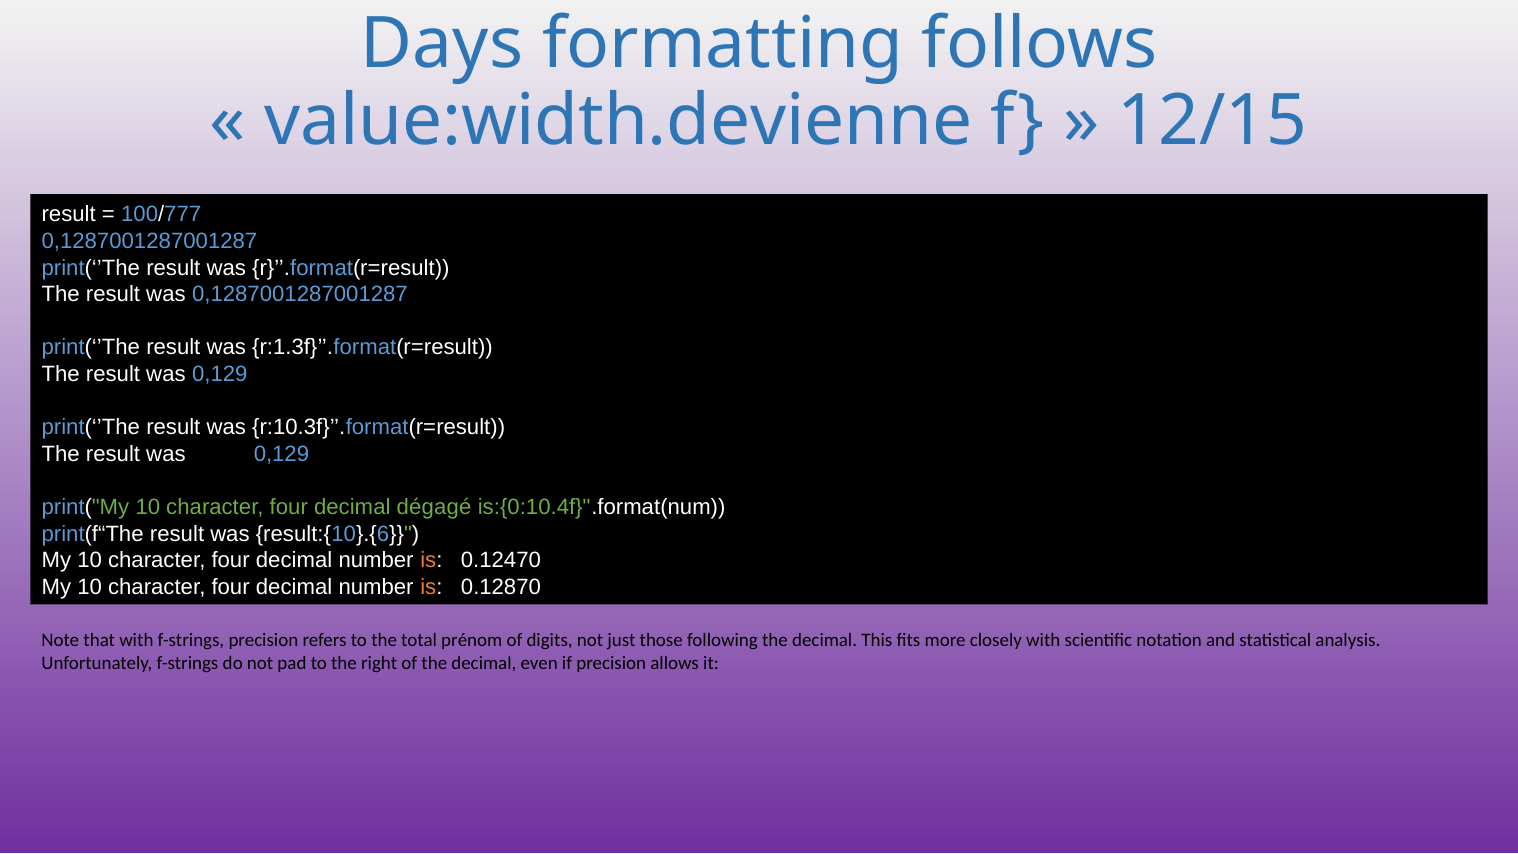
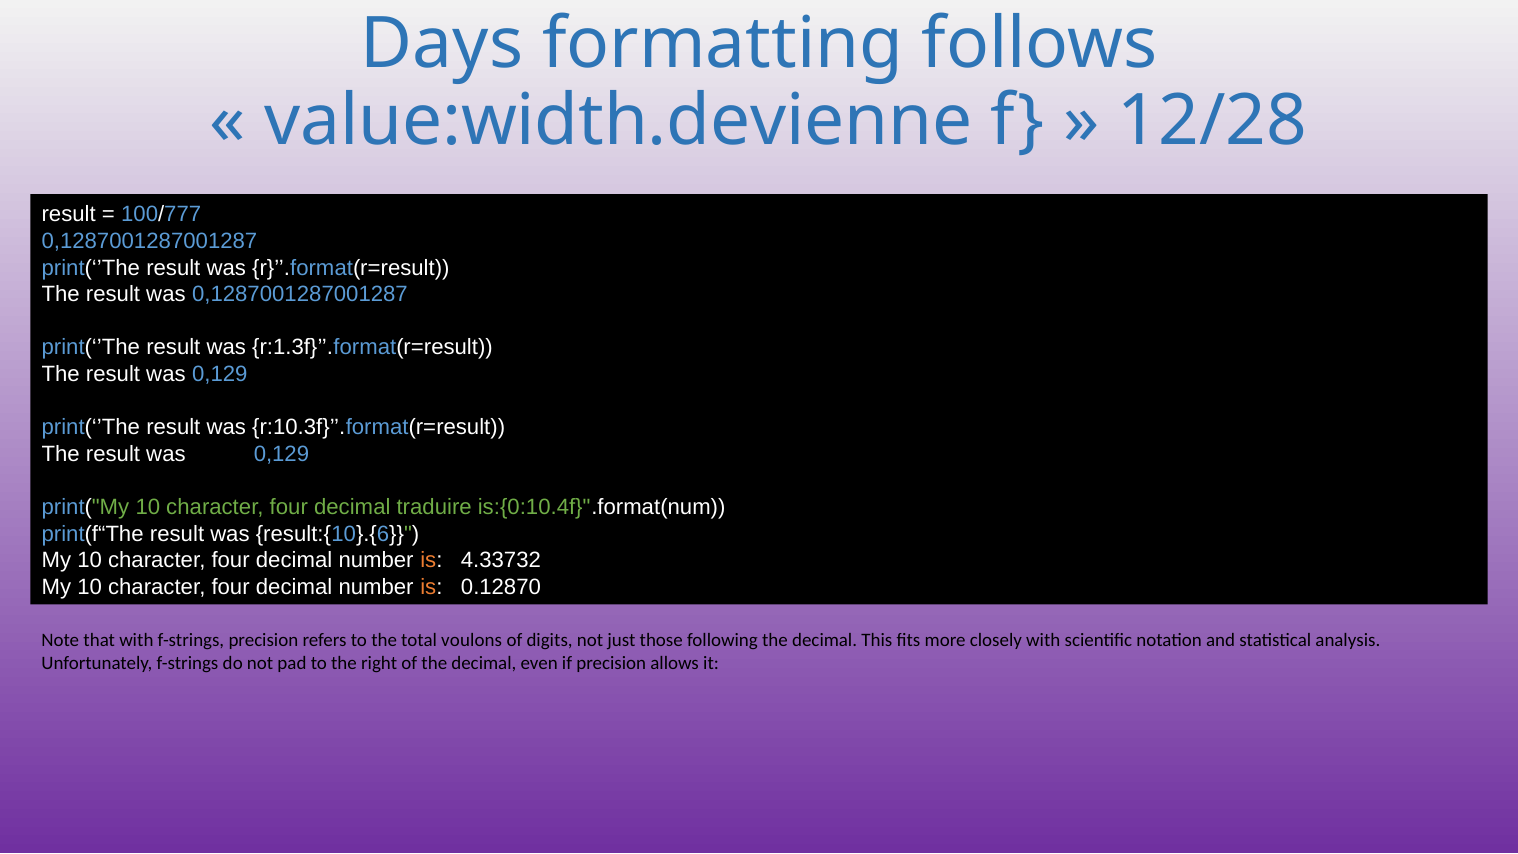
12/15: 12/15 -> 12/28 (1213, 121)
dégagé: dégagé -> traduire (434, 507)
0.12470: 0.12470 -> 4.33732 (501, 560)
prénom: prénom -> voulons (472, 640)
